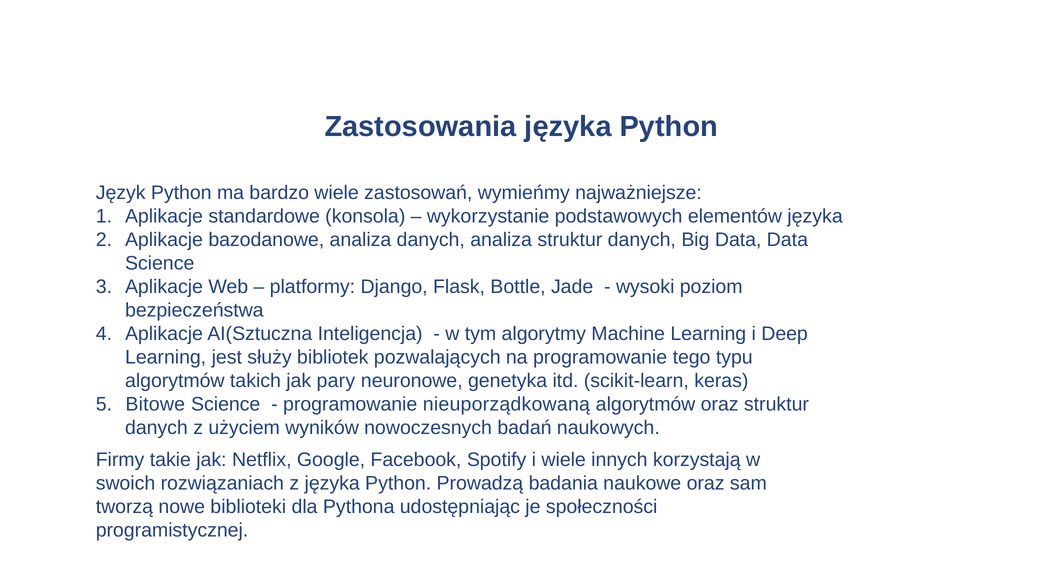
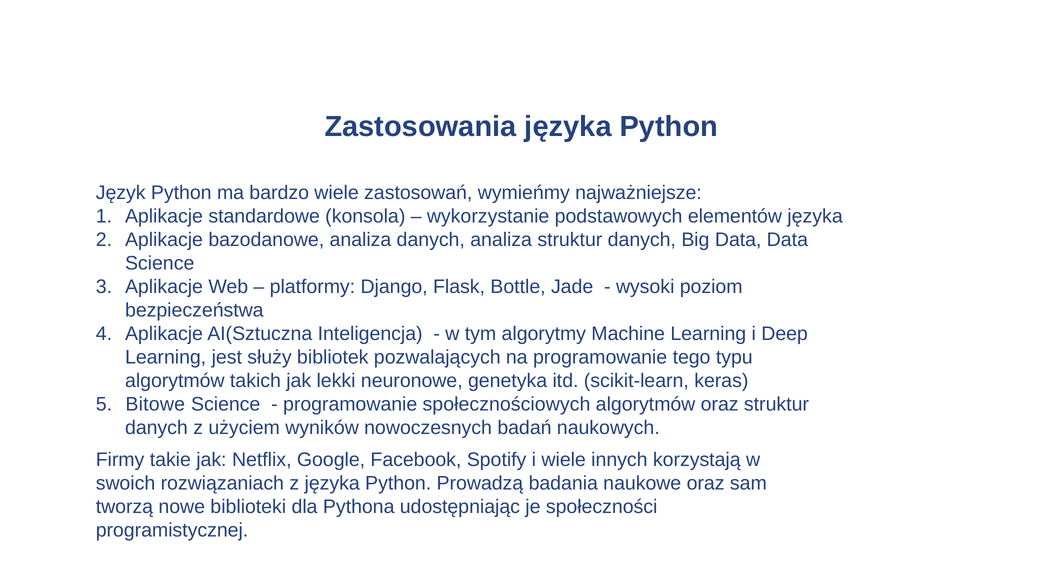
pary: pary -> lekki (336, 381)
nieuporządkowaną: nieuporządkowaną -> społecznościowych (506, 404)
